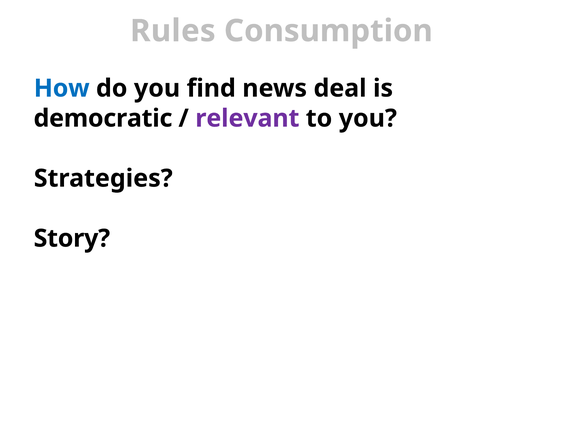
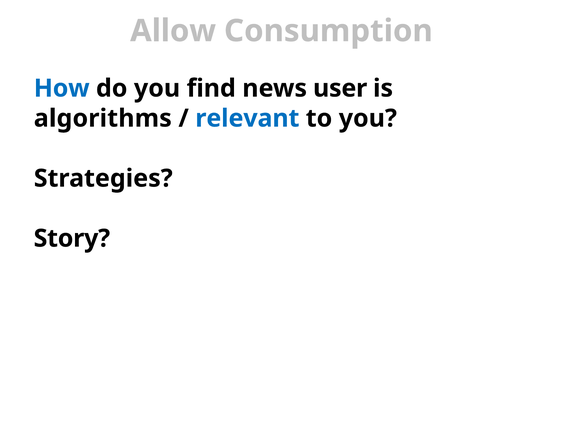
Rules: Rules -> Allow (173, 31)
deal: deal -> user (340, 88)
democratic: democratic -> algorithms (103, 118)
relevant colour: purple -> blue (247, 118)
